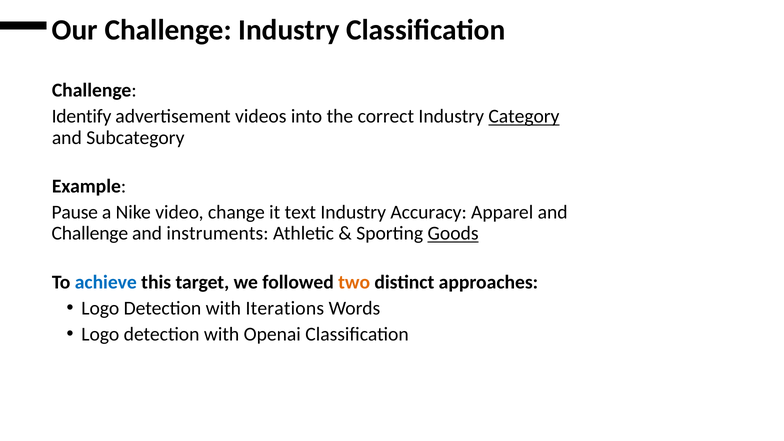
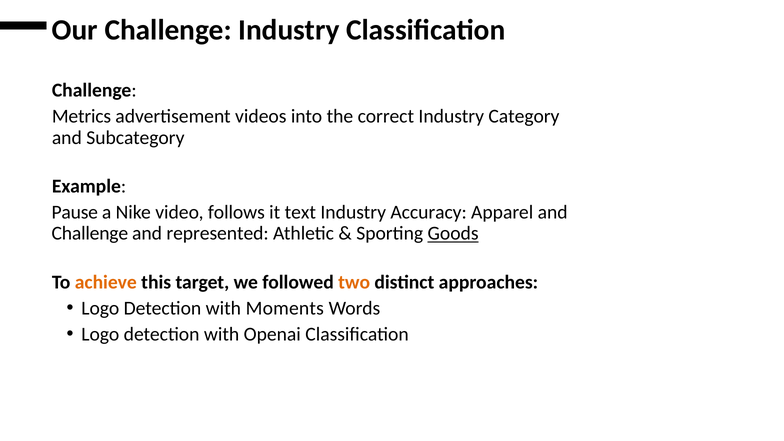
Identify: Identify -> Metrics (82, 116)
Category underline: present -> none (524, 116)
change: change -> follows (236, 212)
instruments: instruments -> represented (218, 234)
achieve colour: blue -> orange (106, 282)
Iterations: Iterations -> Moments (285, 308)
